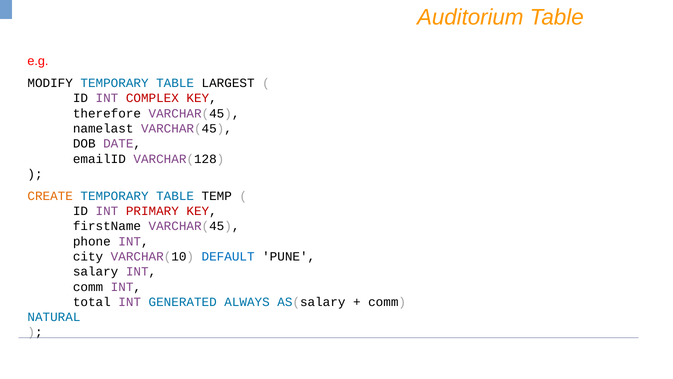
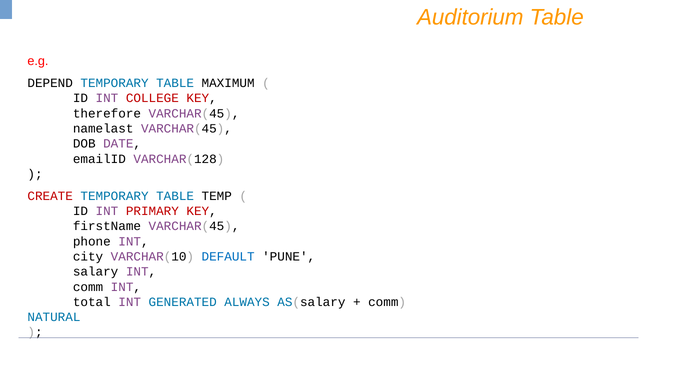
MODIFY: MODIFY -> DEPEND (50, 83)
LARGEST: LARGEST -> MAXIMUM (228, 83)
COMPLEX: COMPLEX -> COLLEGE (152, 98)
CREATE colour: orange -> red (50, 196)
